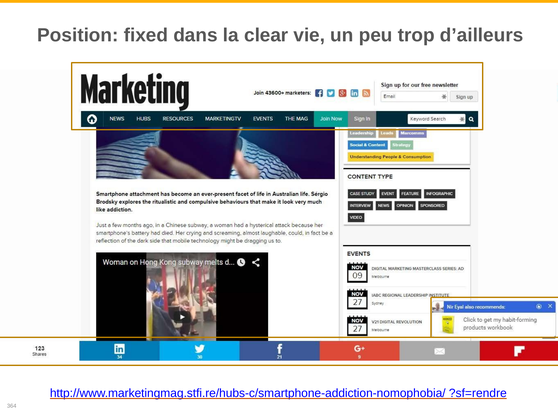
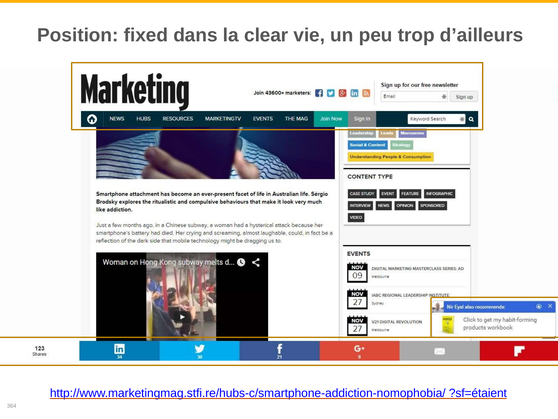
?sf=rendre: ?sf=rendre -> ?sf=étaient (478, 393)
